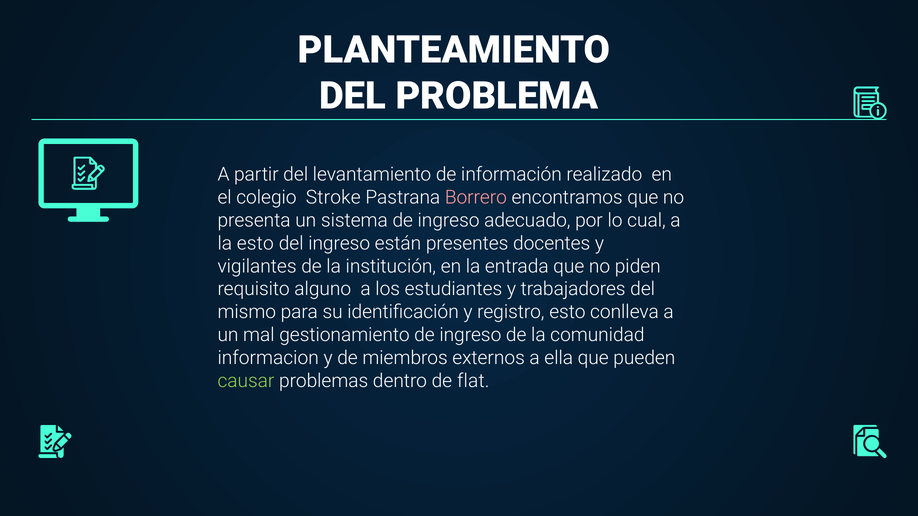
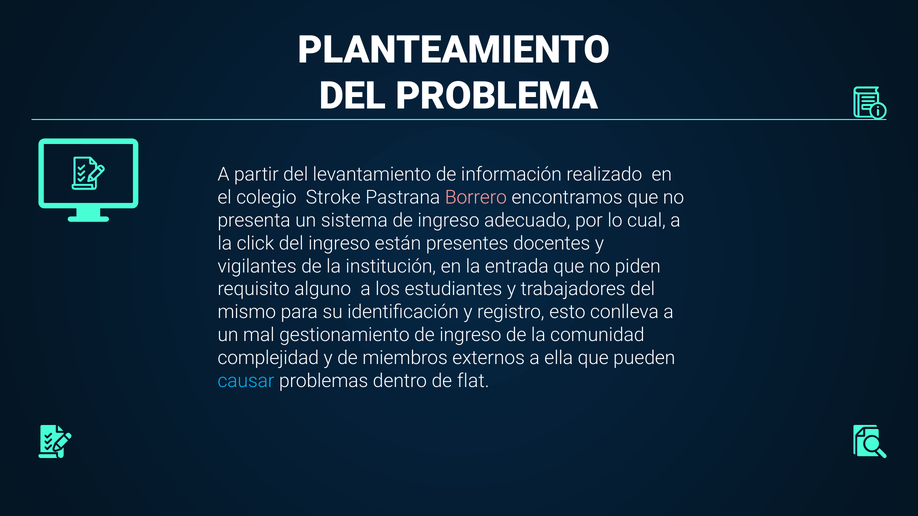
la esto: esto -> click (255, 244)
informacion: informacion -> complejidad (268, 358)
causar colour: light green -> light blue (246, 381)
